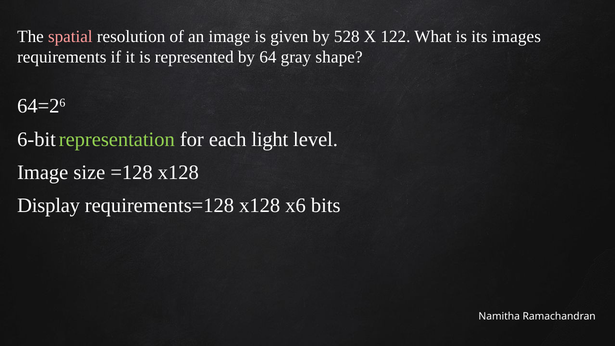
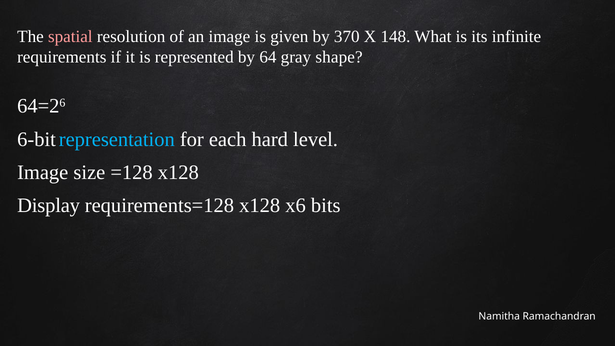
528: 528 -> 370 (347, 37)
122: 122 -> 148 (395, 37)
images: images -> infinite (516, 37)
representation colour: light green -> light blue (117, 139)
light: light -> hard (270, 139)
